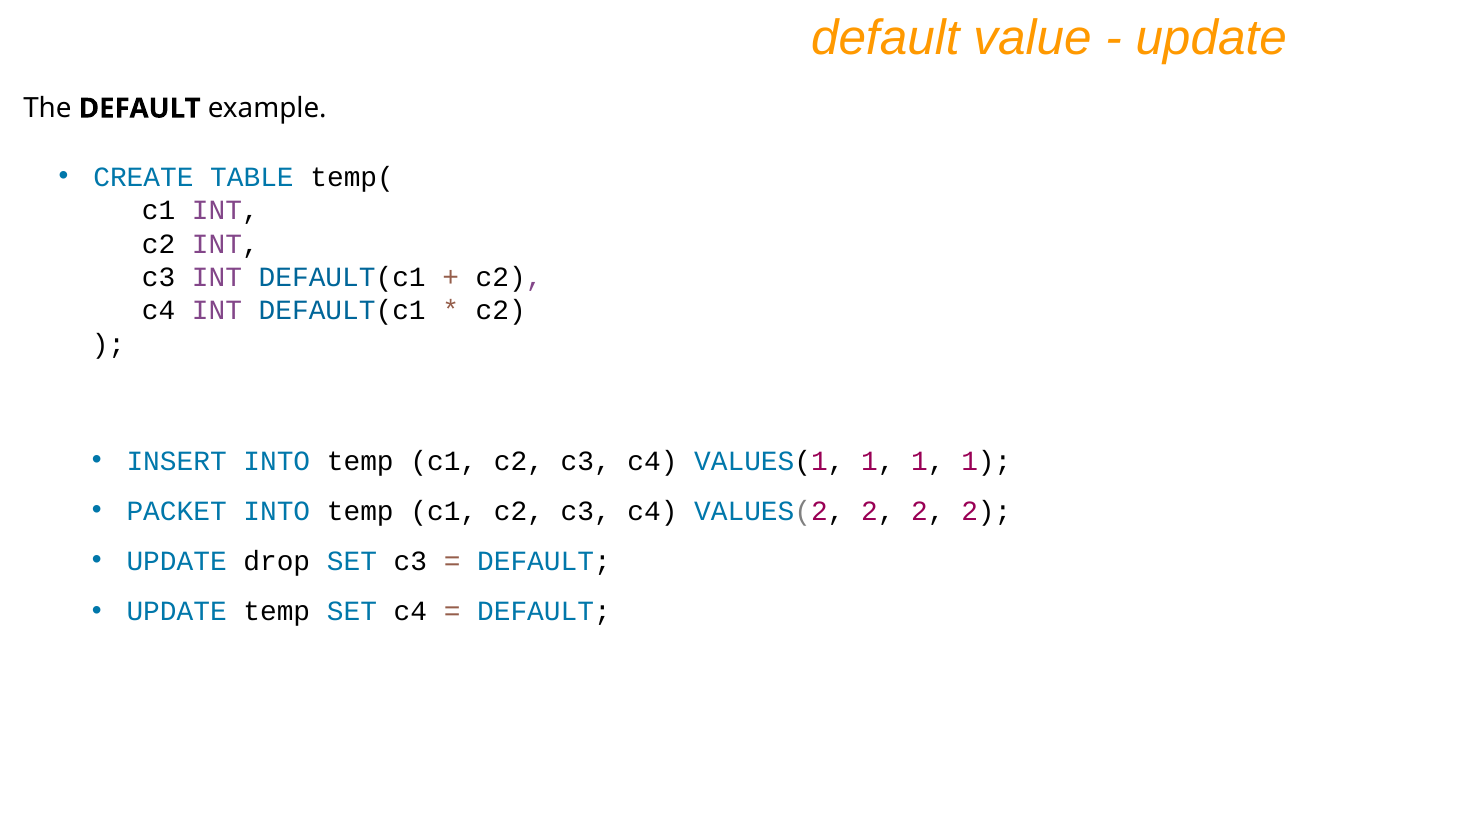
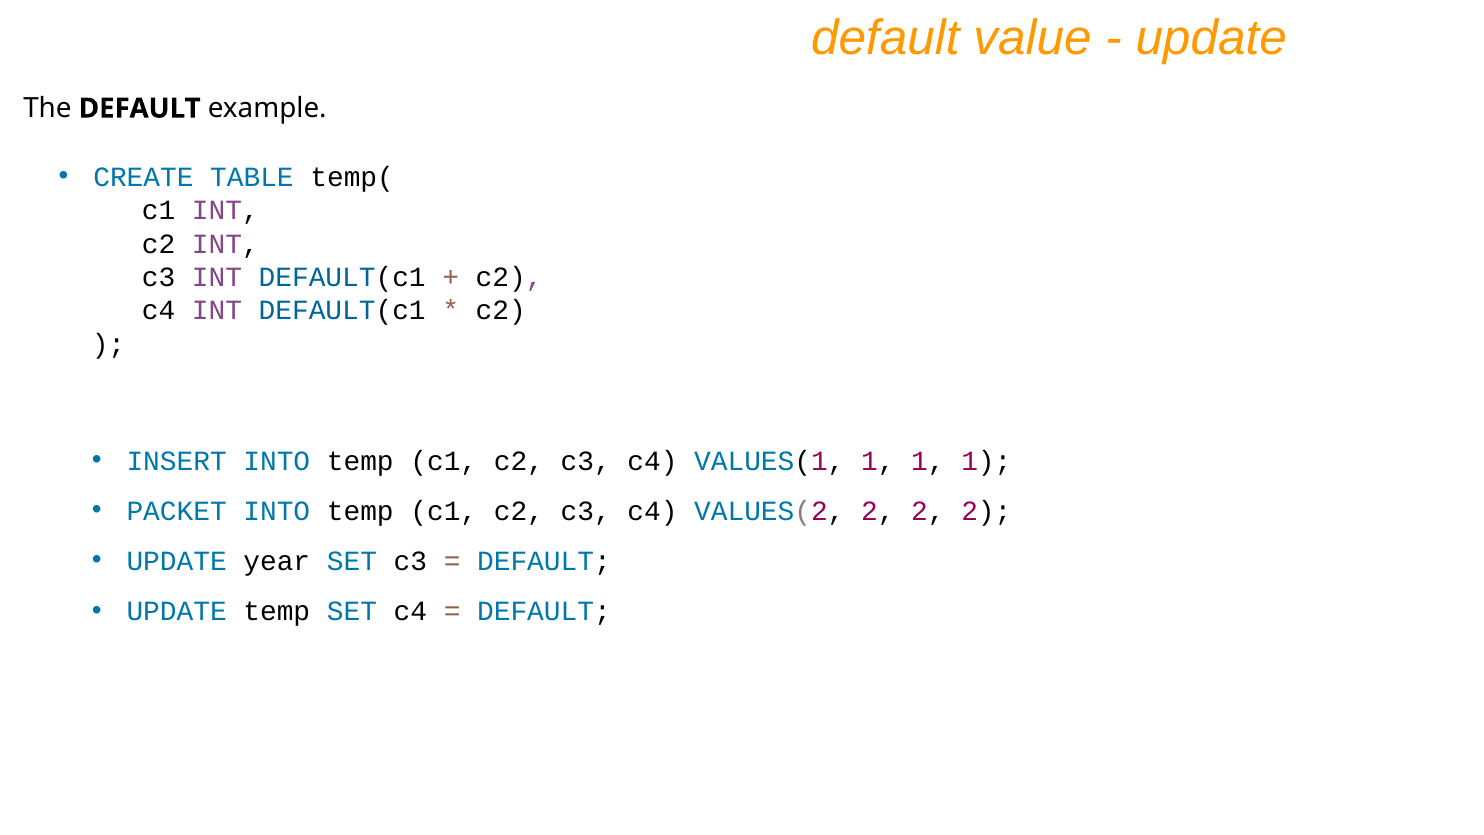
drop: drop -> year (277, 561)
